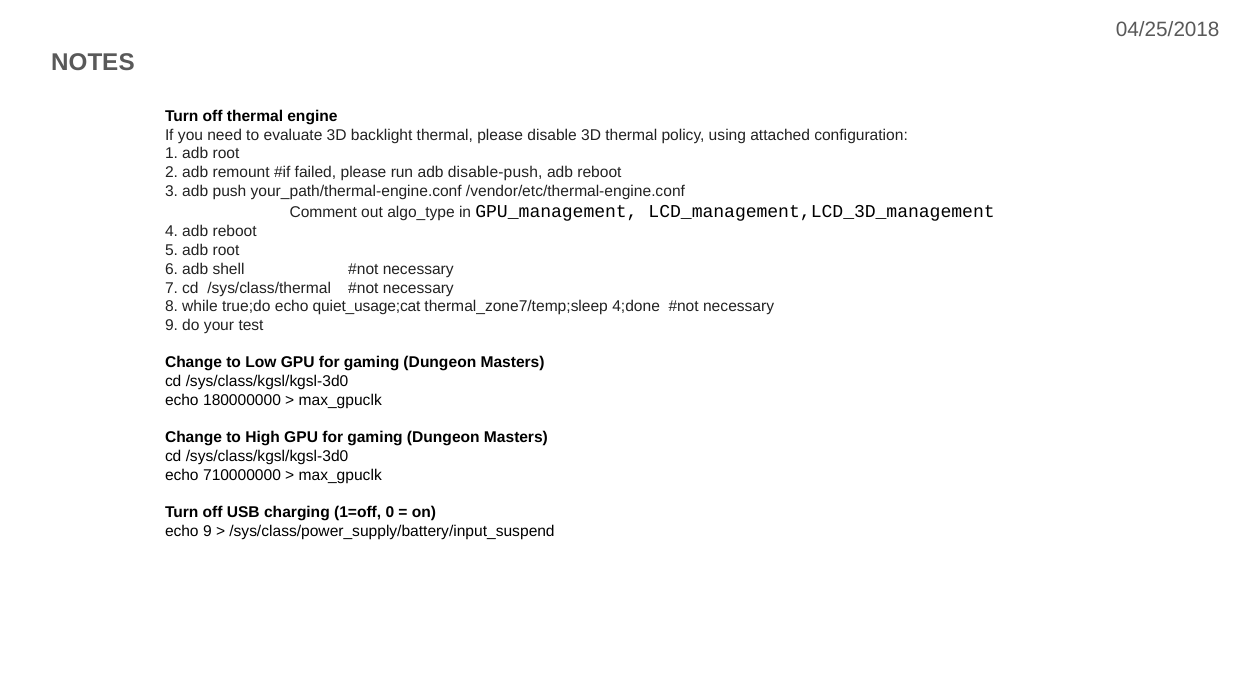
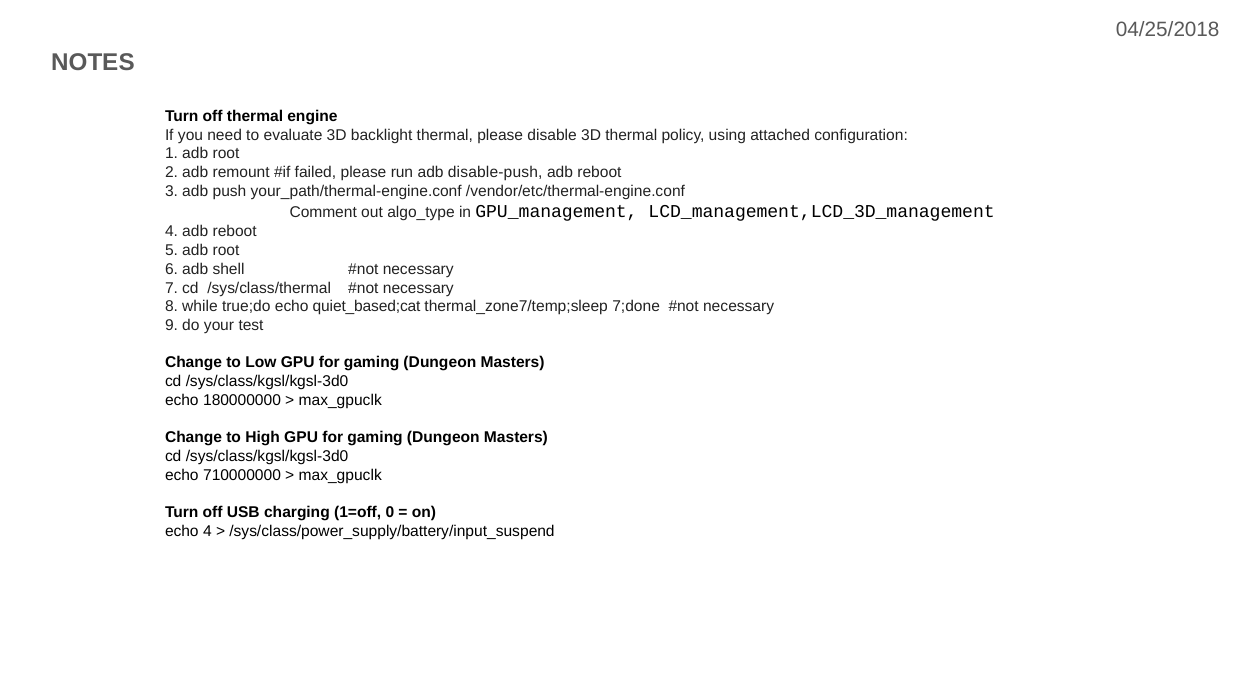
quiet_usage;cat: quiet_usage;cat -> quiet_based;cat (367, 307)
4;done: 4;done -> 7;done (636, 307)
echo 9: 9 -> 4 (207, 531)
